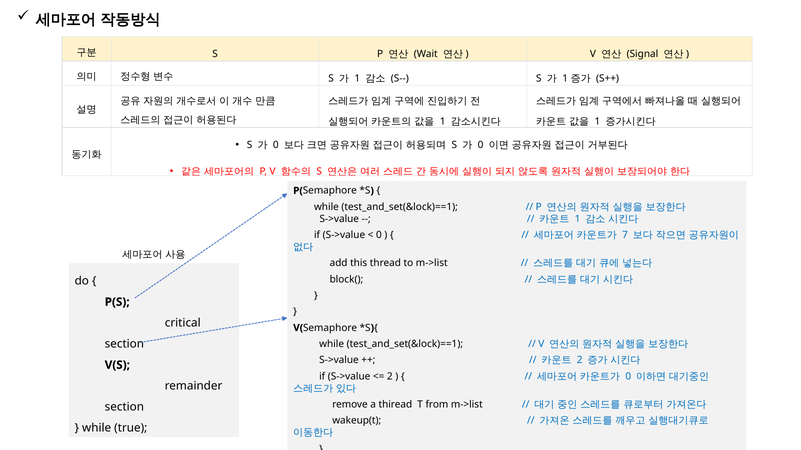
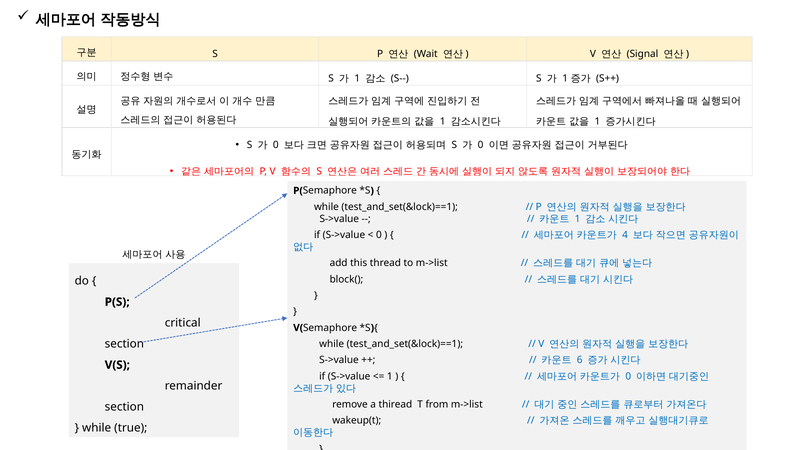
7: 7 -> 4 (625, 235)
2: 2 -> 6 (580, 361)
2: 2 -> 1 (390, 377)
